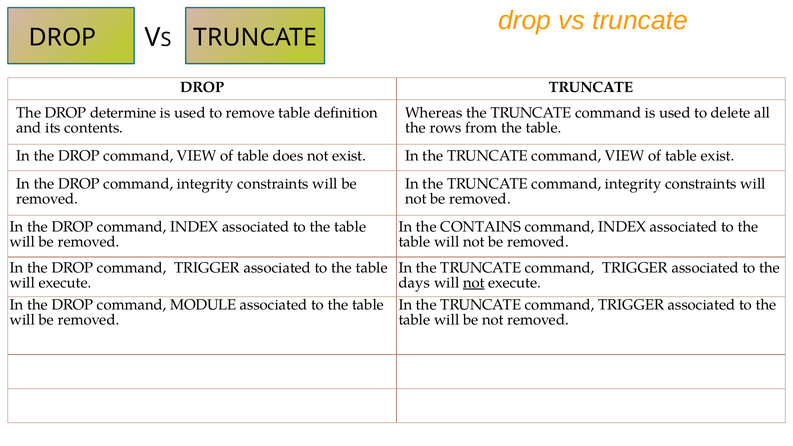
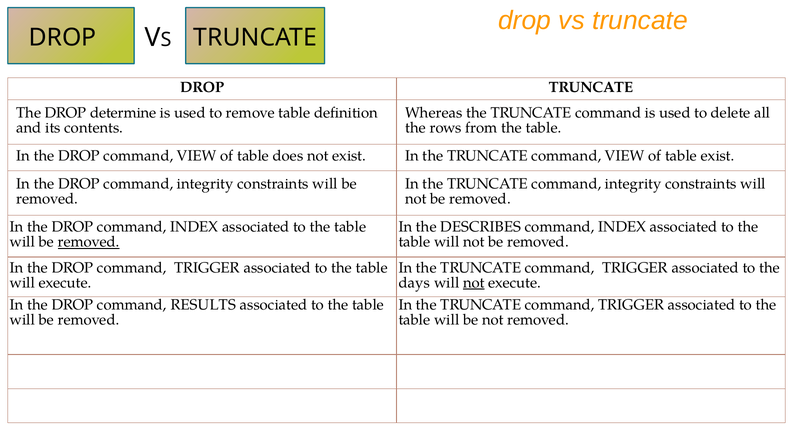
CONTAINS: CONTAINS -> DESCRIBES (481, 227)
removed underline: none -> present (89, 242)
MODULE: MODULE -> RESULTS (203, 305)
